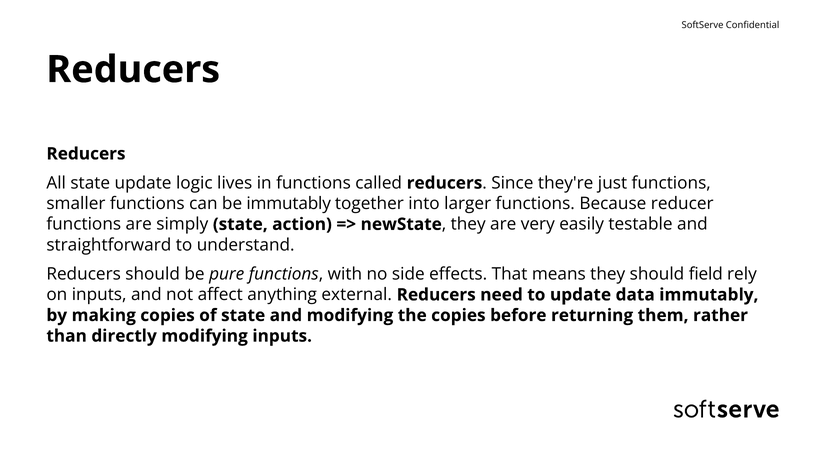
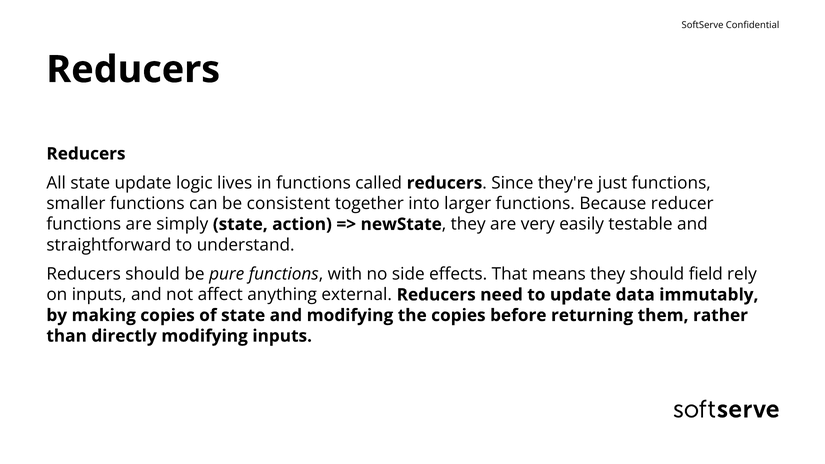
be immutably: immutably -> consistent (289, 204)
